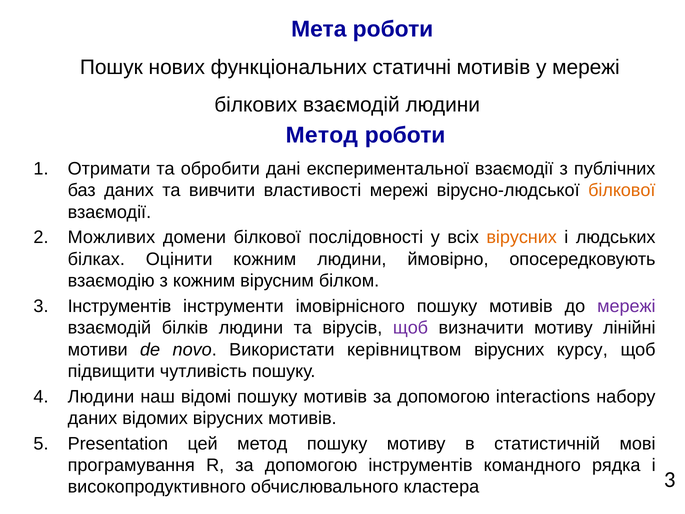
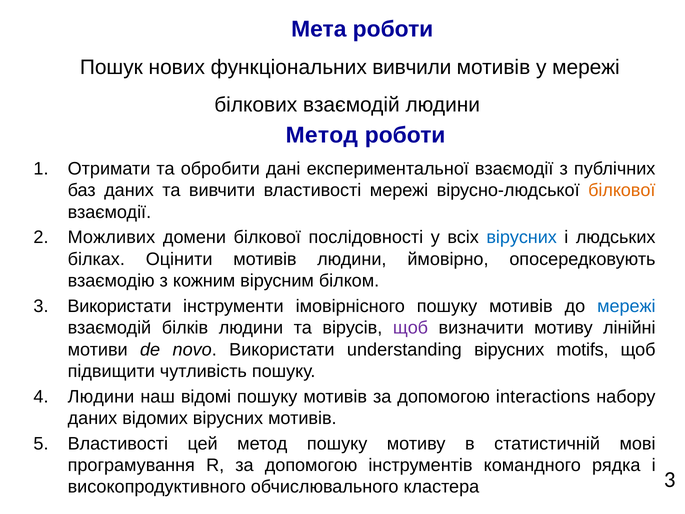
статичні: статичні -> вивчили (412, 67)
вірусних colour: orange -> blue (522, 237)
Оцінити кожним: кожним -> мотивів (265, 259)
3 Інструментів: Інструментів -> Використати (119, 306)
мережі colour: purple -> blue (626, 306)
керівництвом: керівництвом -> understanding (404, 349)
курсу: курсу -> motifs (583, 349)
Presentation: Presentation -> Властивості (118, 443)
